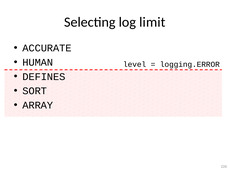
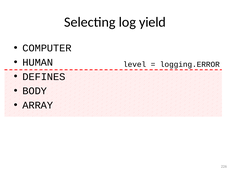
limit: limit -> yield (152, 22)
ACCURATE: ACCURATE -> COMPUTER (47, 48)
SORT: SORT -> BODY (35, 91)
